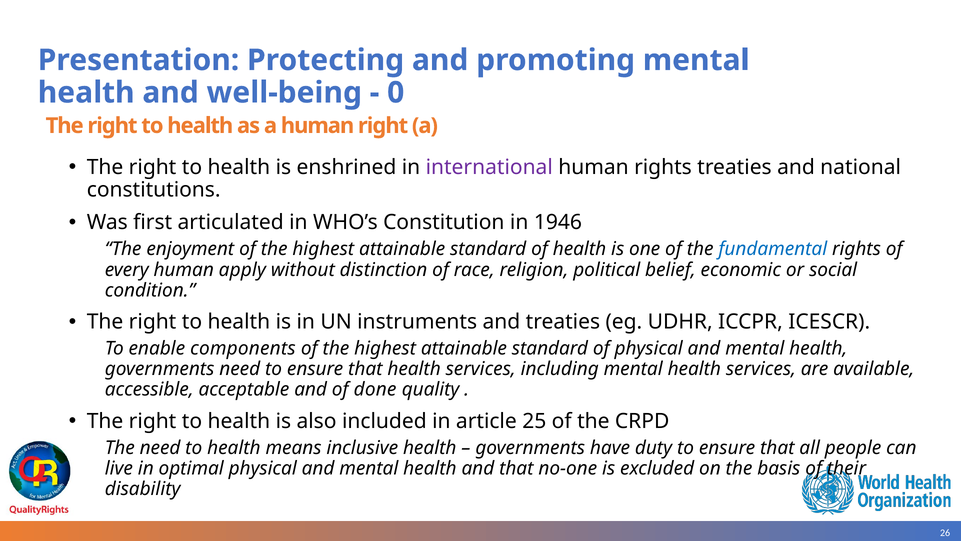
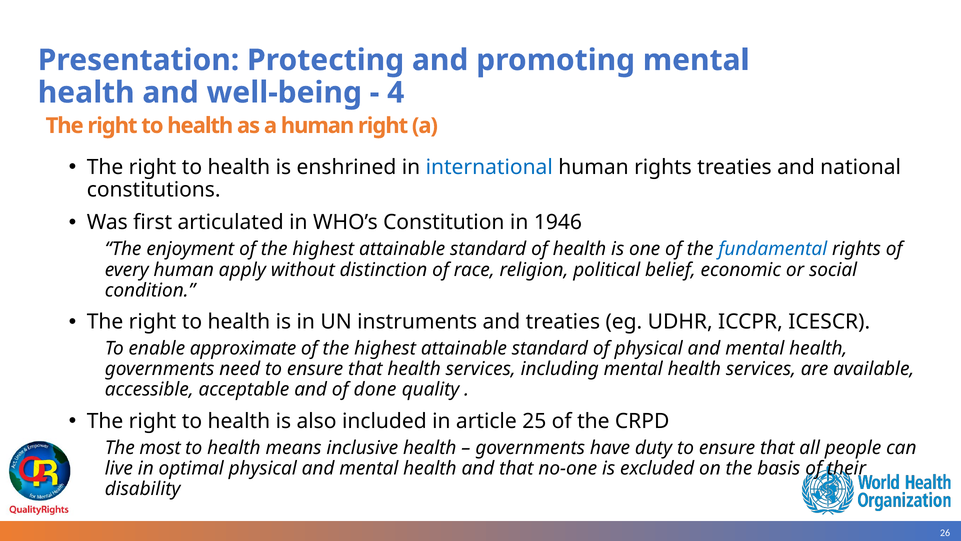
0: 0 -> 4 (396, 93)
international colour: purple -> blue (489, 167)
components: components -> approximate (243, 348)
The need: need -> most (160, 448)
